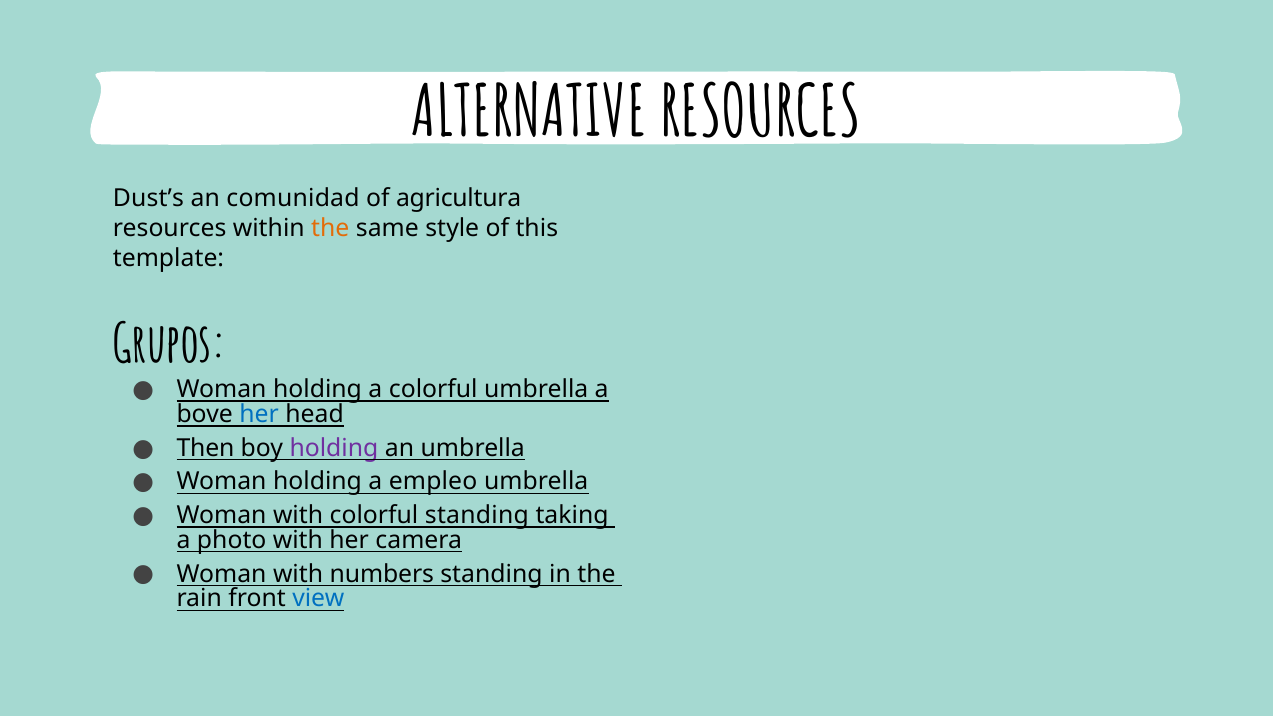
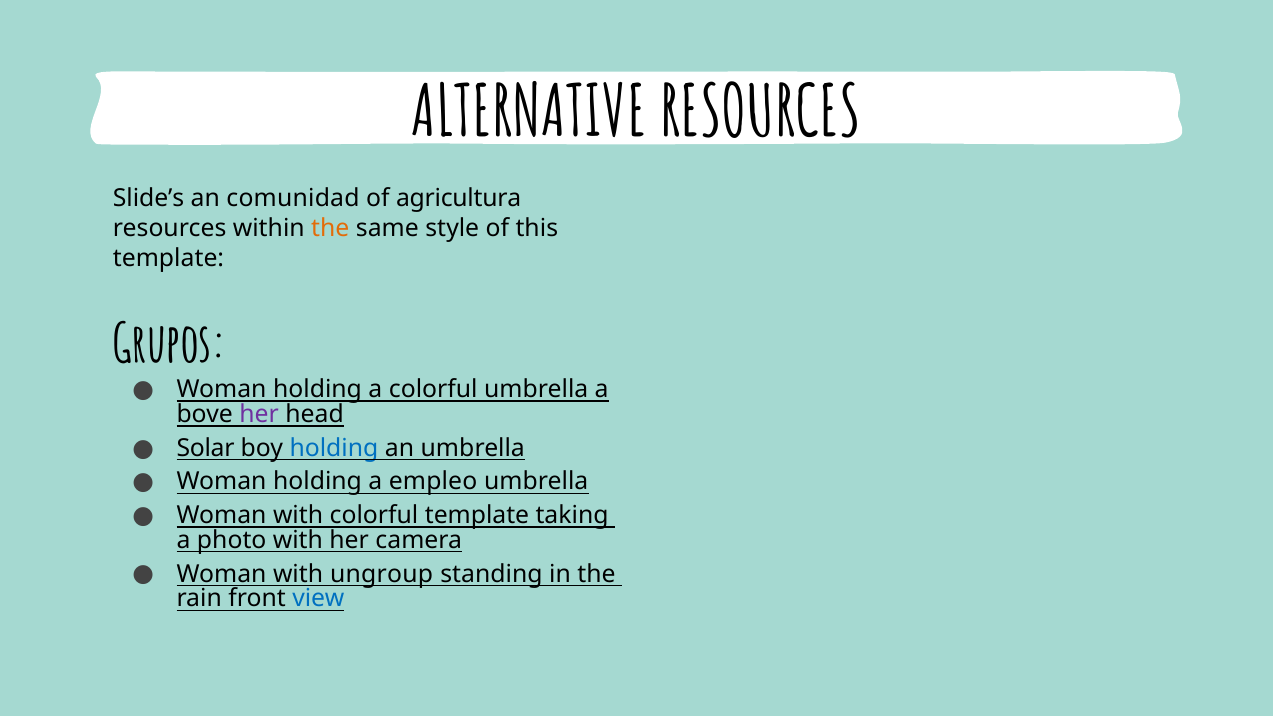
Dust’s: Dust’s -> Slide’s (149, 199)
her colour: blue -> purple (259, 414)
Then: Then -> Solar (206, 448)
holding colour: purple -> blue (334, 448)
colorful standing: standing -> template (477, 516)
numbers: numbers -> ungroup (382, 574)
